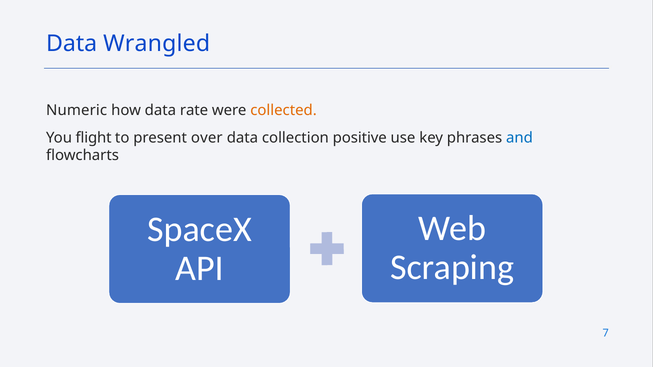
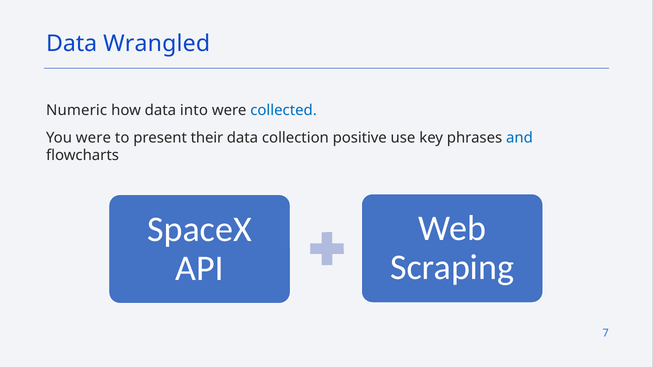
rate: rate -> into (194, 110)
collected colour: orange -> blue (284, 110)
You flight: flight -> were (93, 138)
over: over -> their (207, 138)
